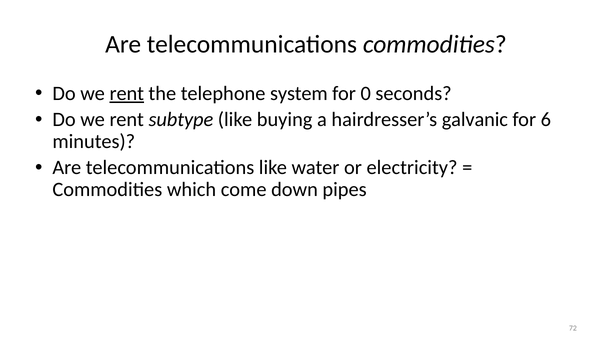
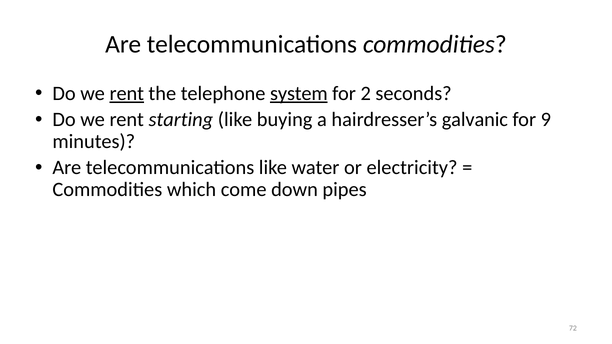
system underline: none -> present (299, 94)
0: 0 -> 2 (366, 94)
subtype: subtype -> starting (181, 120)
6: 6 -> 9 (546, 120)
